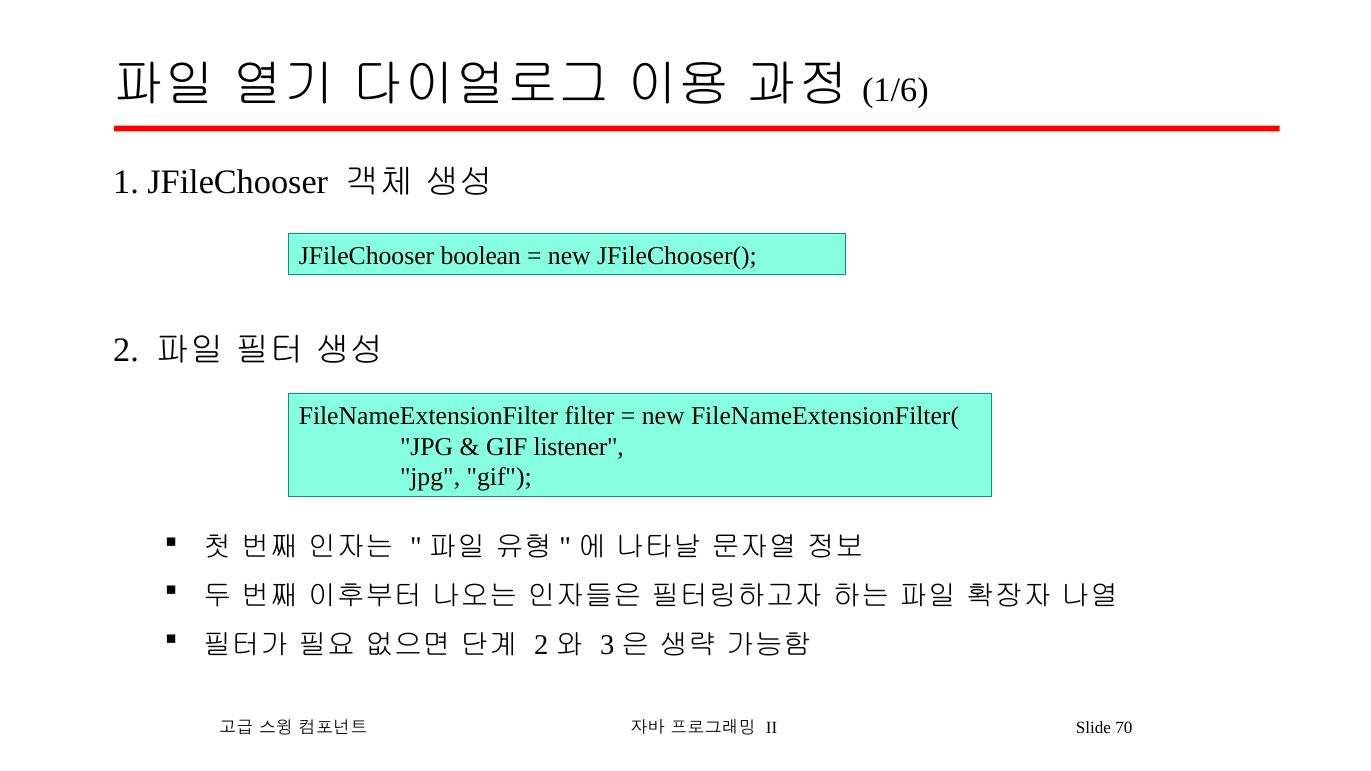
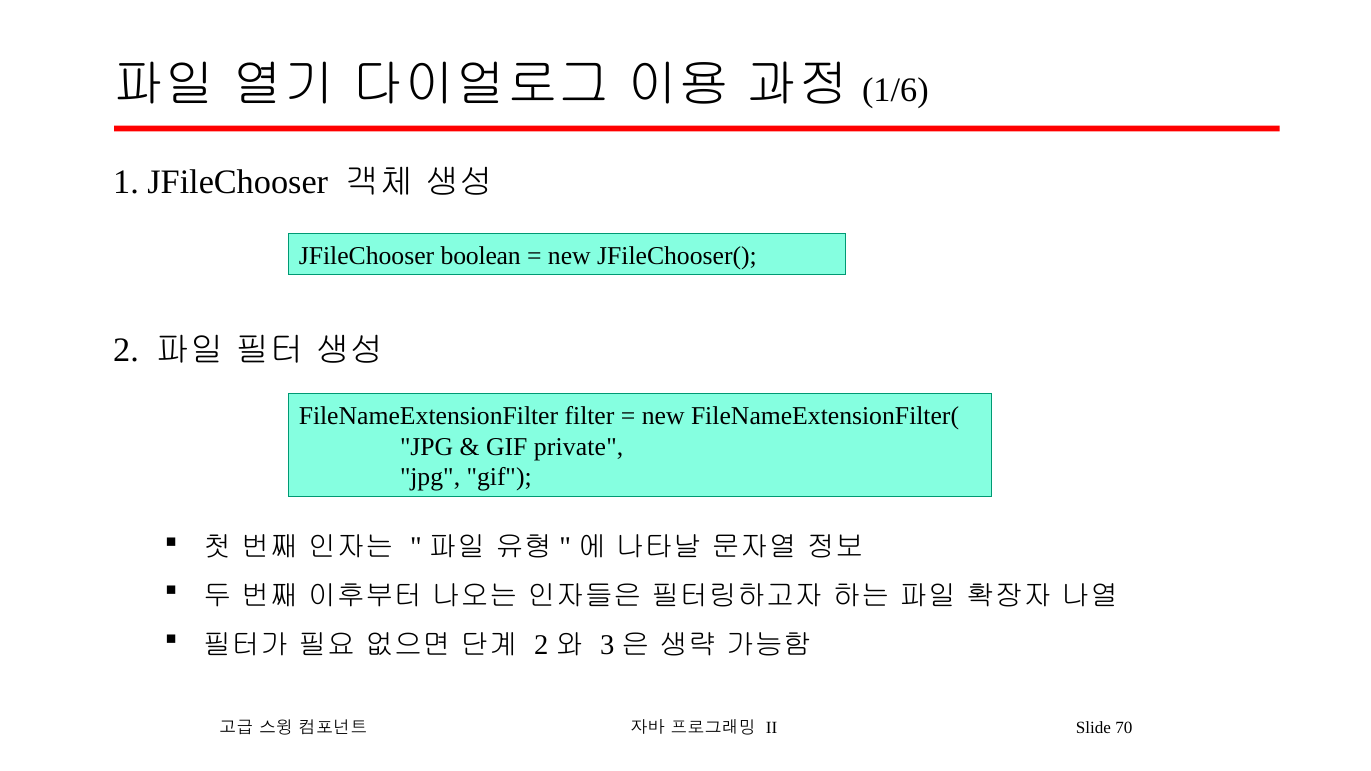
listener: listener -> private (579, 447)
